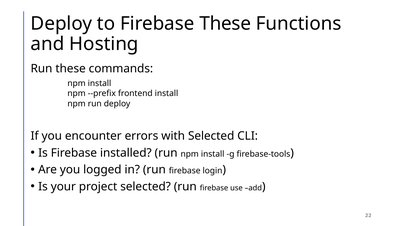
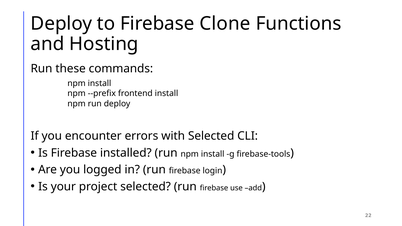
Firebase These: These -> Clone (225, 24)
